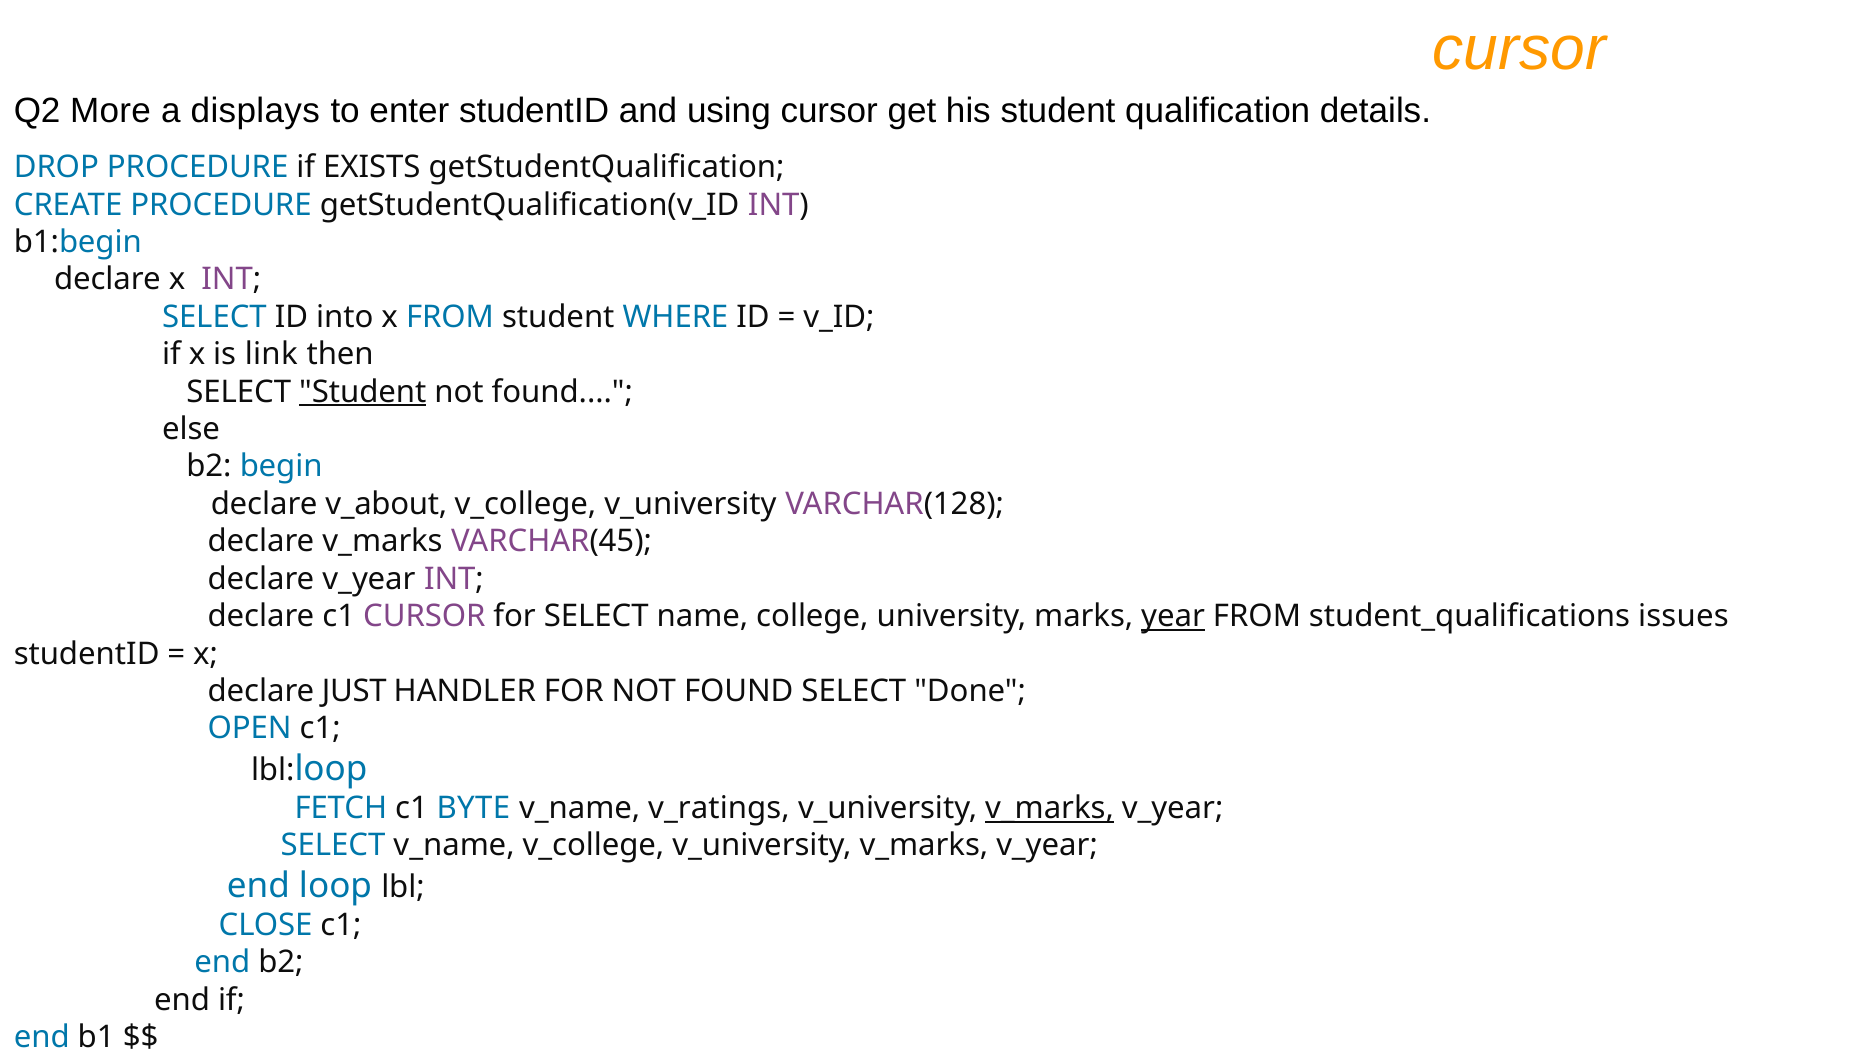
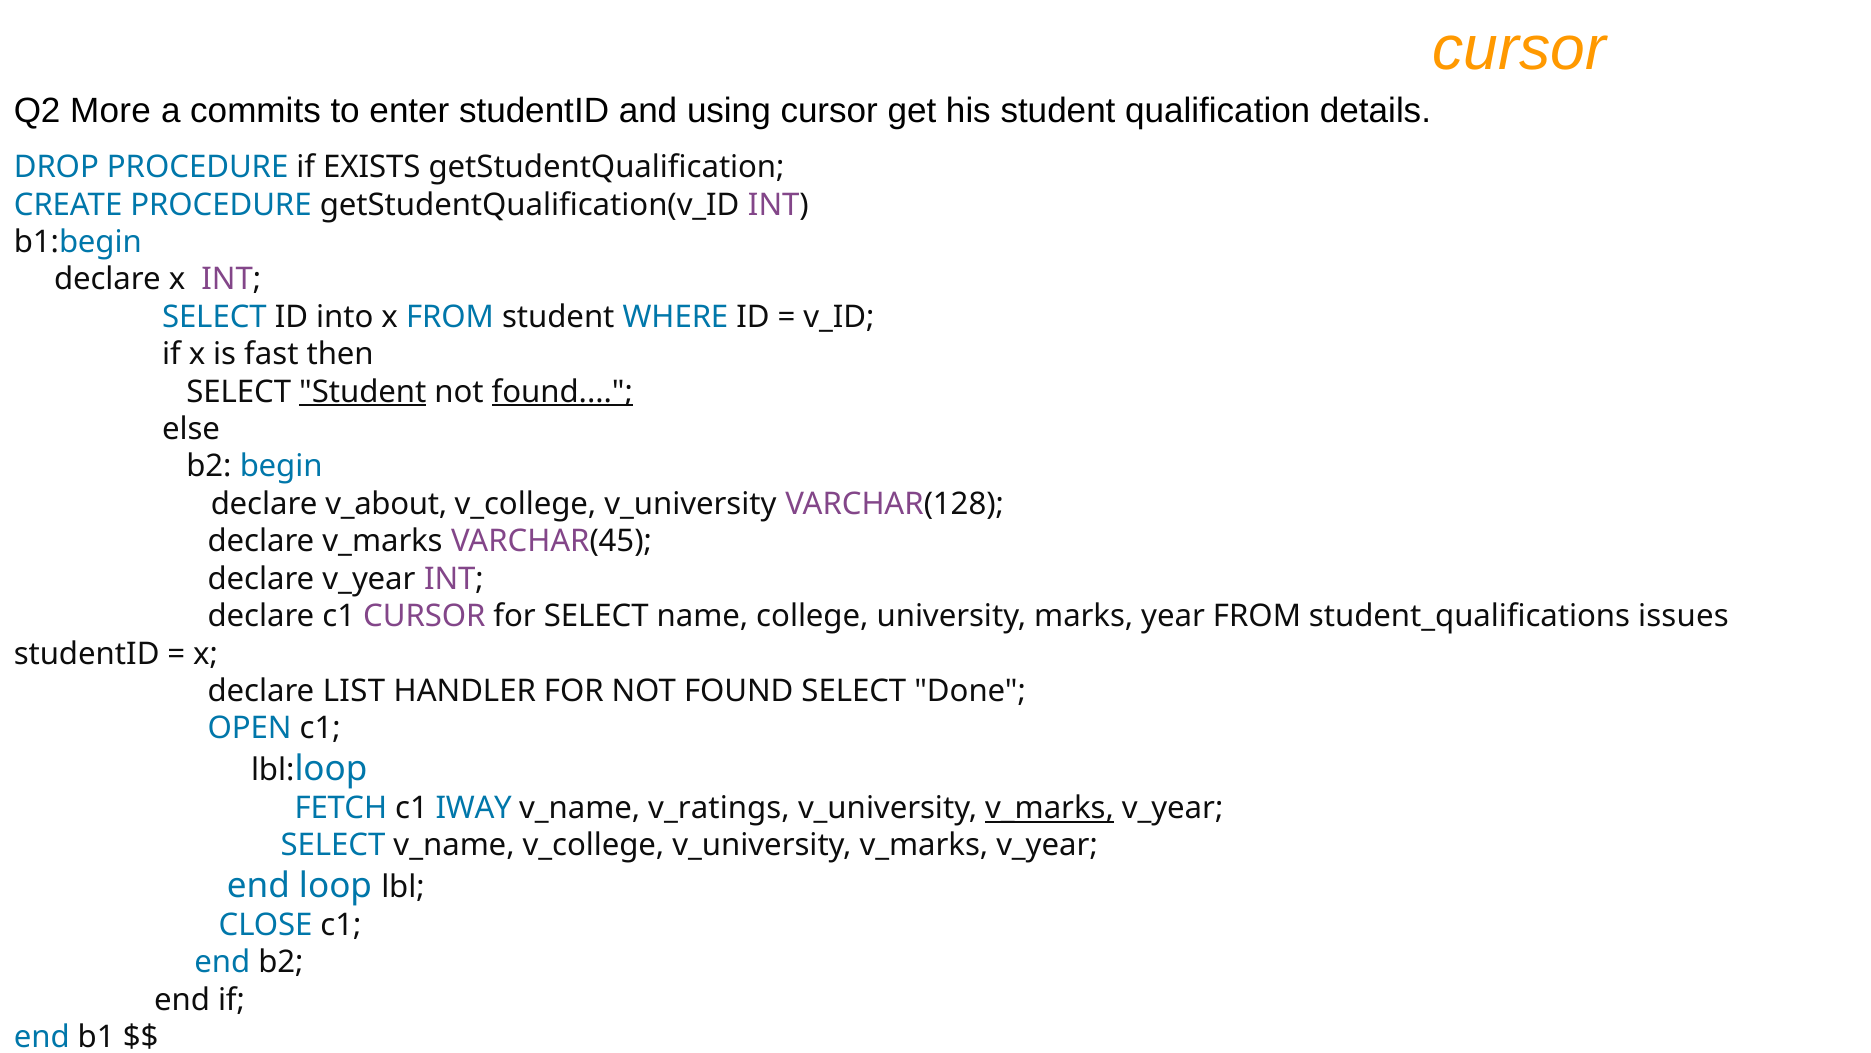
displays: displays -> commits (255, 111)
link: link -> fast (271, 354)
found underline: none -> present (562, 392)
year underline: present -> none (1173, 616)
JUST: JUST -> LIST (354, 691)
BYTE: BYTE -> IWAY (474, 808)
